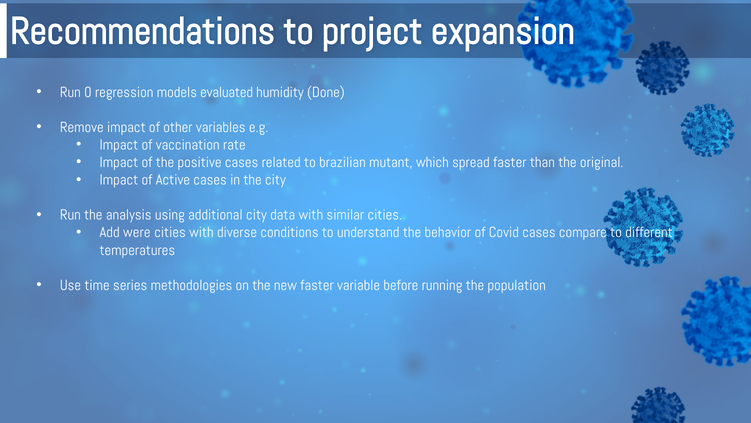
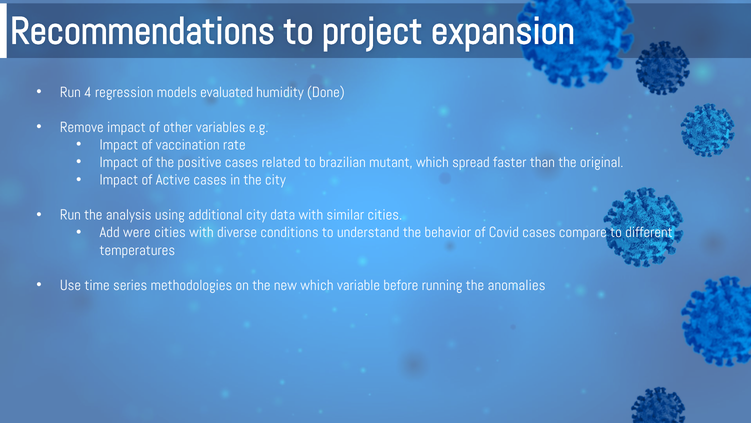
0: 0 -> 4 (88, 92)
new faster: faster -> which (317, 285)
population: population -> anomalies (517, 285)
